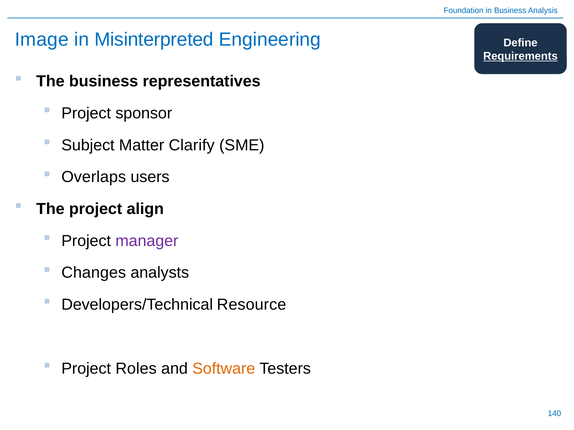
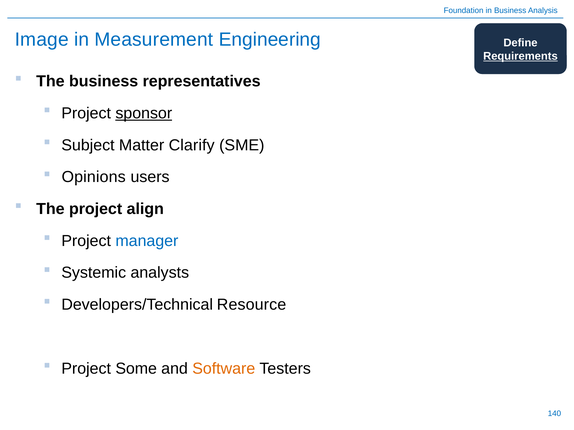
Misinterpreted: Misinterpreted -> Measurement (154, 39)
sponsor underline: none -> present (144, 113)
Overlaps: Overlaps -> Opinions (94, 177)
manager colour: purple -> blue (147, 241)
Changes: Changes -> Systemic (94, 273)
Roles: Roles -> Some (136, 369)
